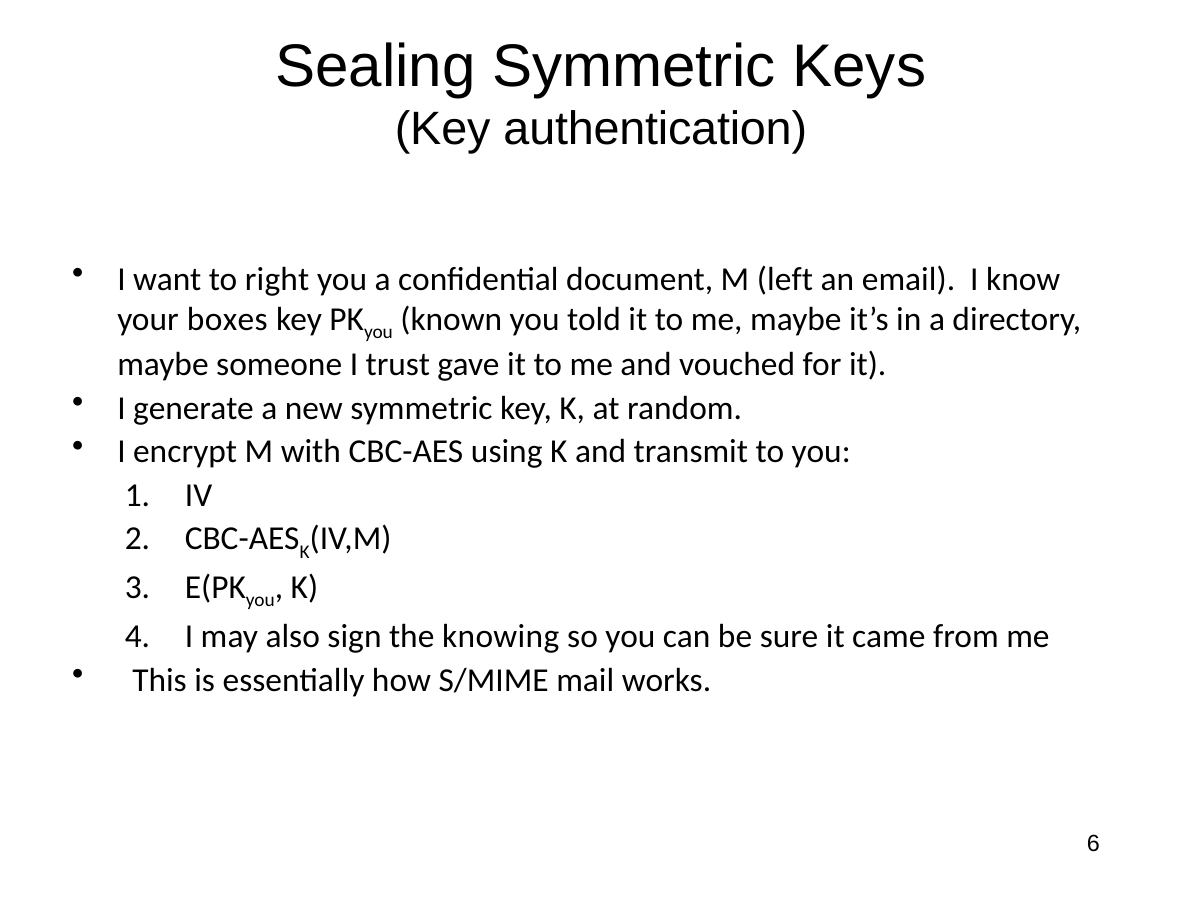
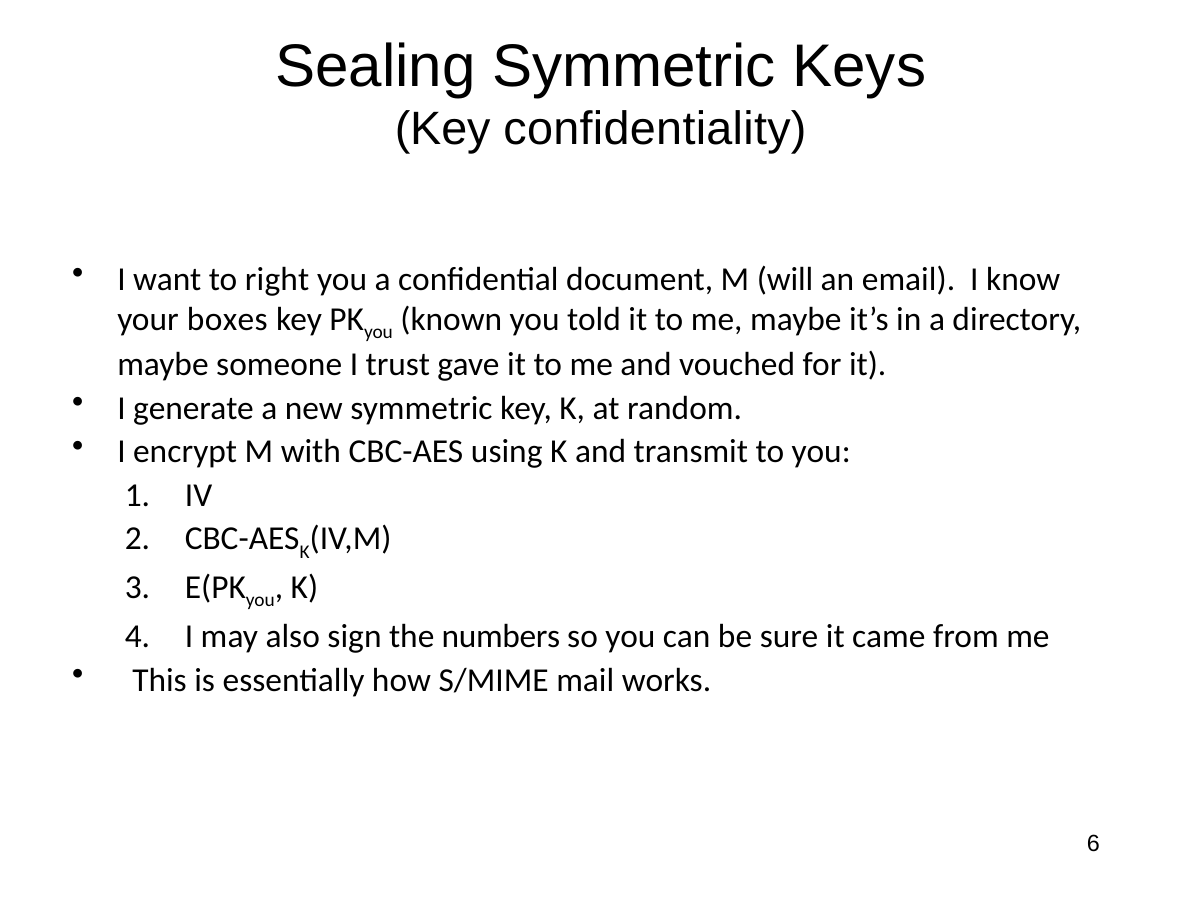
authentication: authentication -> confidentiality (655, 129)
left: left -> will (785, 279)
knowing: knowing -> numbers (501, 636)
